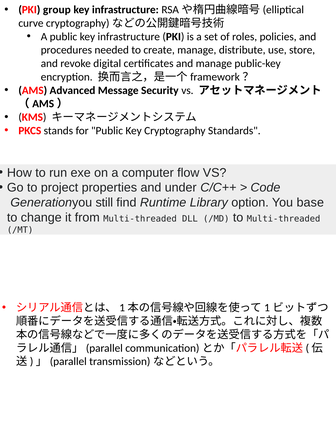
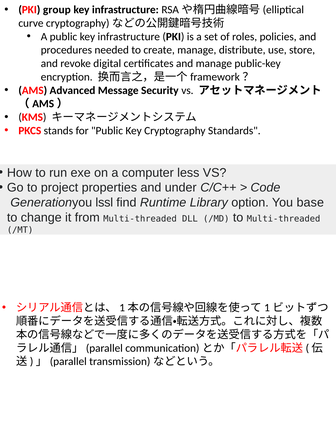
flow: flow -> less (188, 173)
still: still -> lssl (104, 203)
